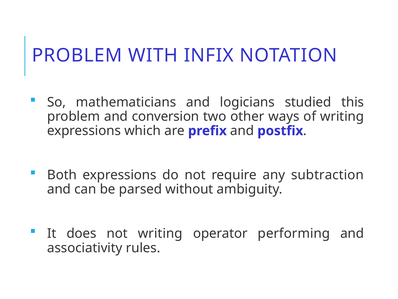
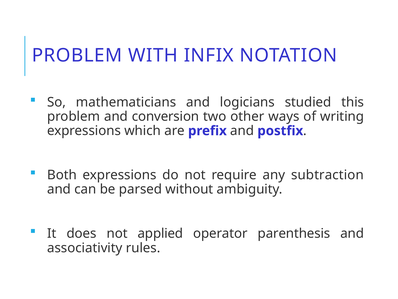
not writing: writing -> applied (160, 233)
performing: performing -> parenthesis (294, 233)
